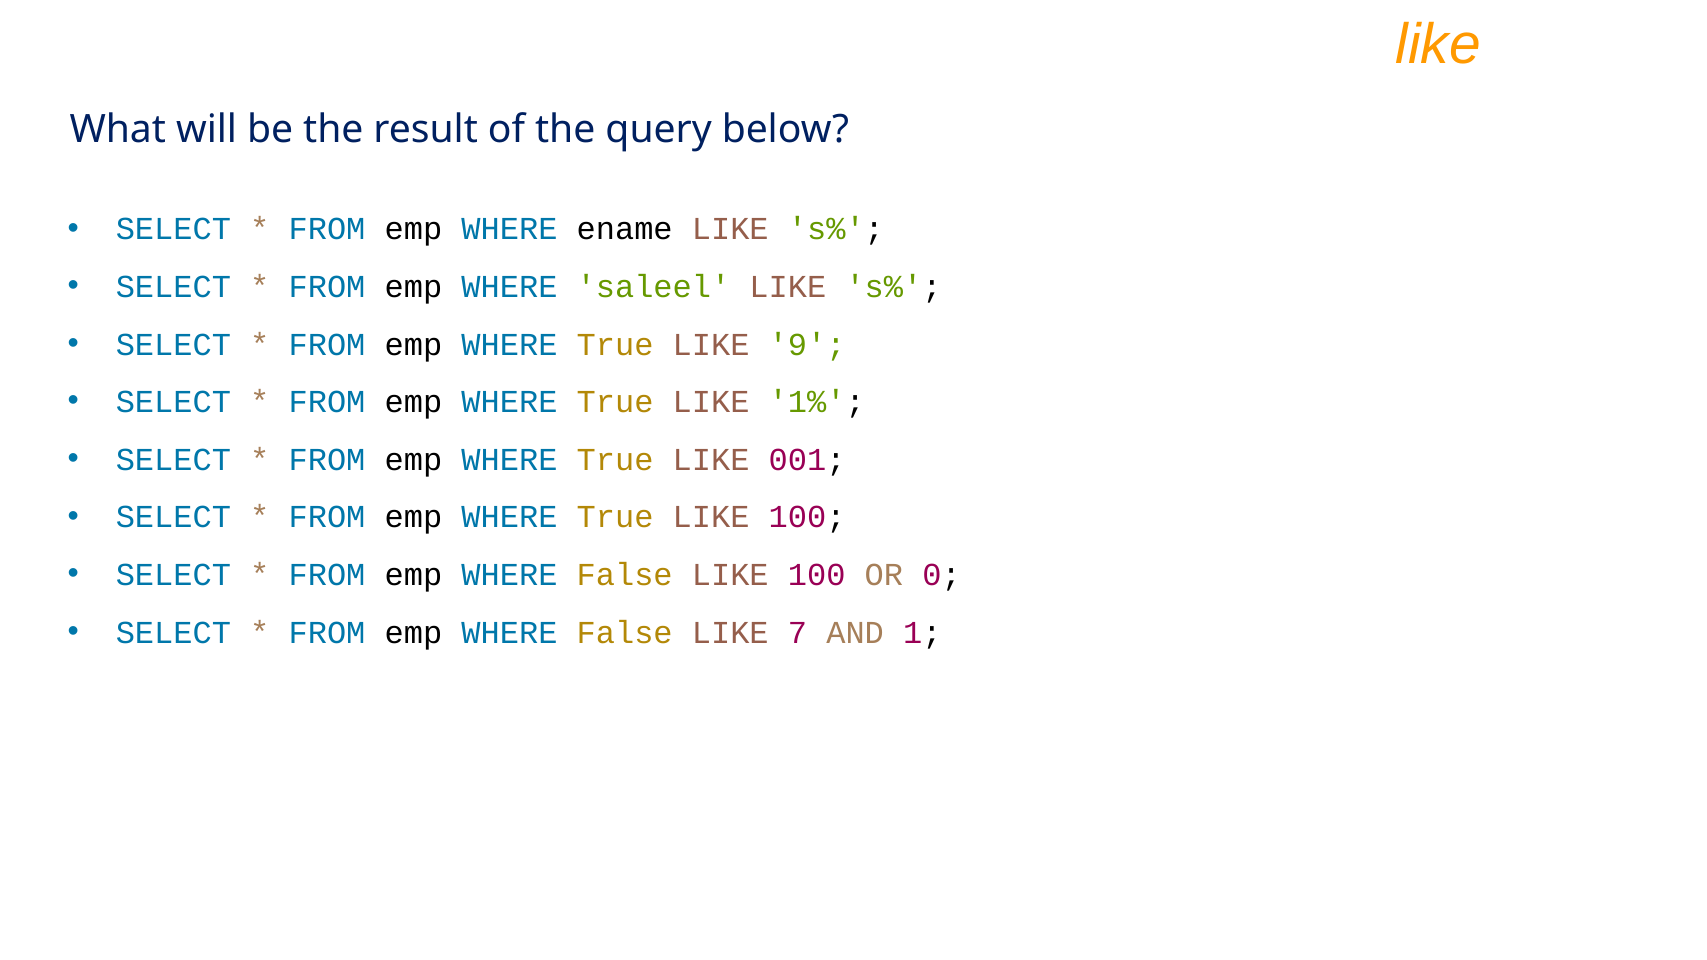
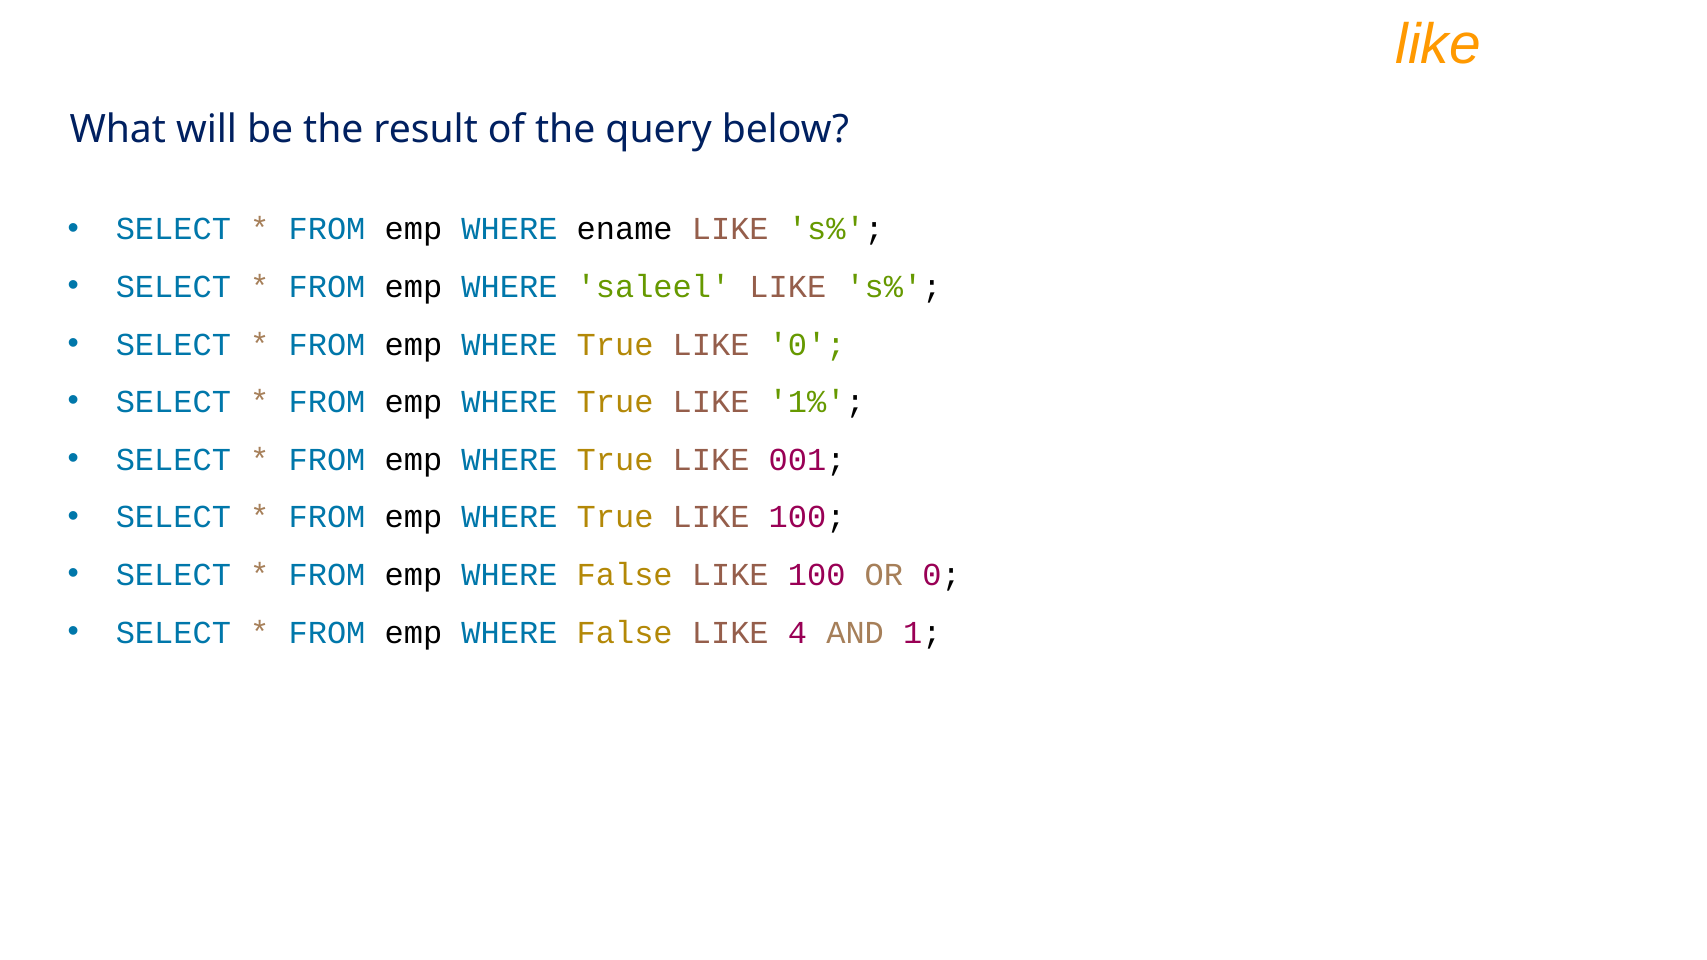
LIKE 9: 9 -> 0 (807, 345)
7: 7 -> 4 (798, 633)
